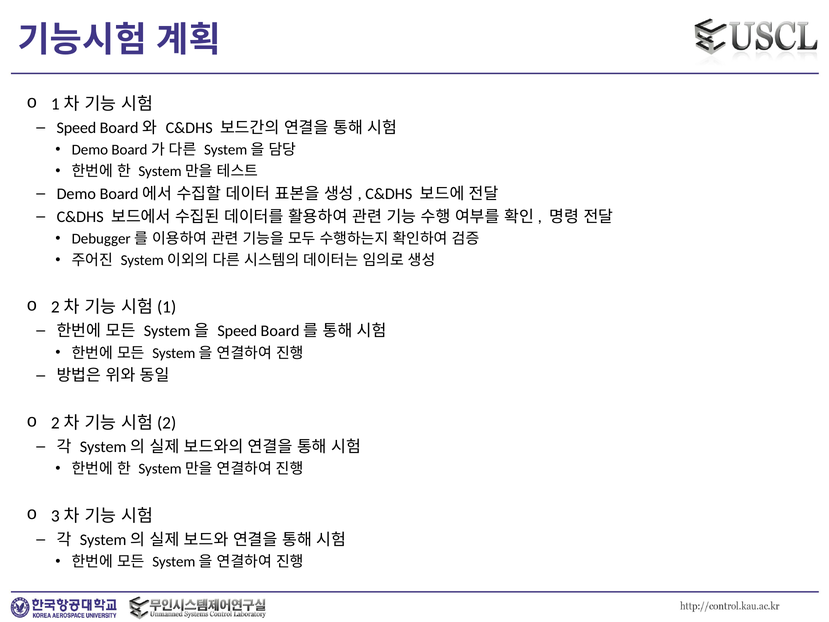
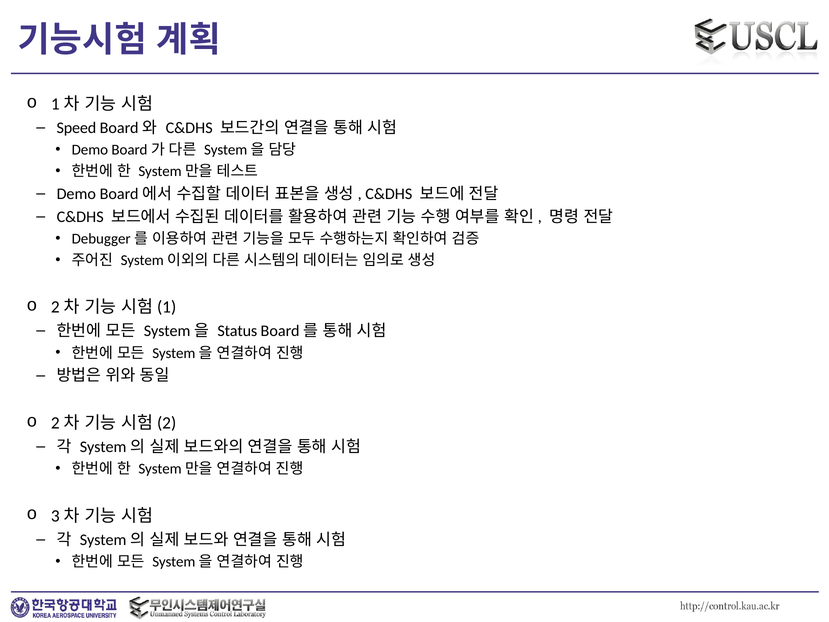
Speed: Speed -> Status (237, 331)
